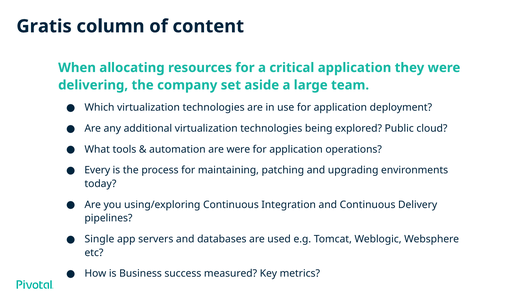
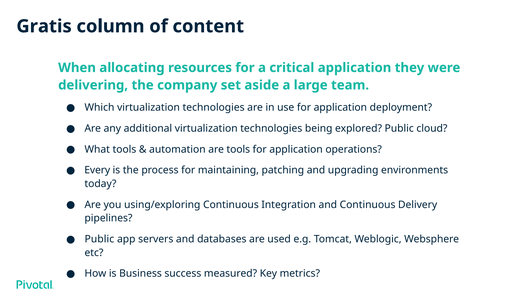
are were: were -> tools (238, 149)
Single: Single -> Public (99, 239)
